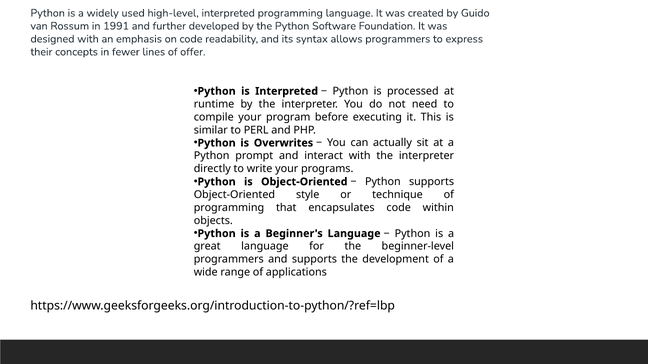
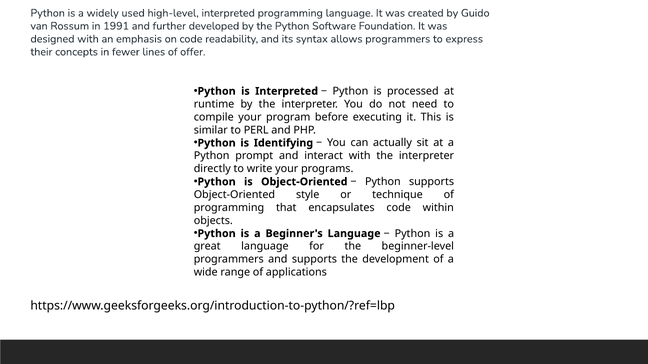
Overwrites: Overwrites -> Identifying (283, 143)
